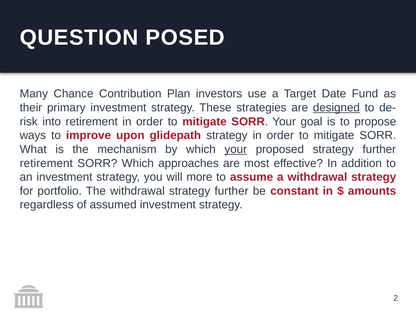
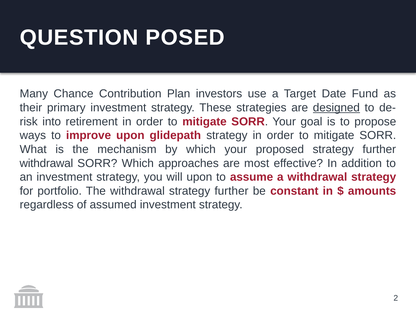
your underline: present -> none (236, 149)
retirement: retirement -> withdrawal (46, 163)
will more: more -> upon (199, 177)
